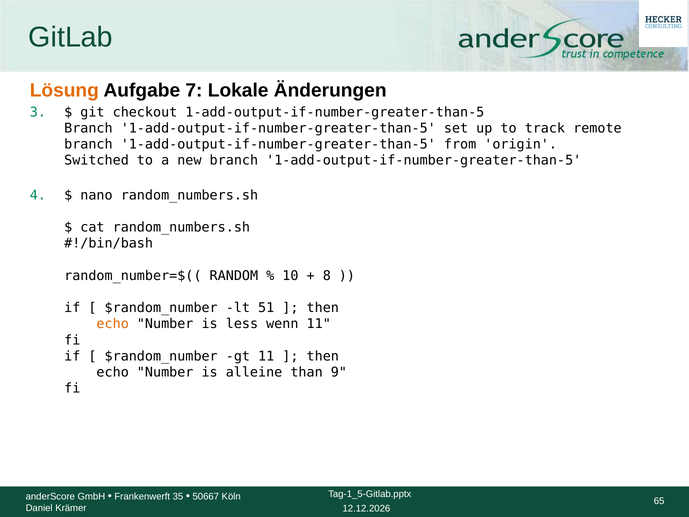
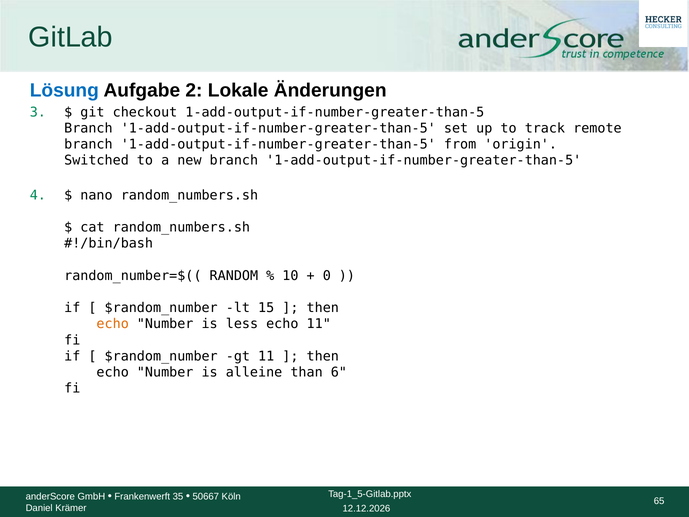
Lösung colour: orange -> blue (64, 90)
7: 7 -> 2 (194, 90)
8: 8 -> 0 (327, 276)
51: 51 -> 15 (266, 308)
less wenn: wenn -> echo (282, 324)
9: 9 -> 6 (339, 372)
